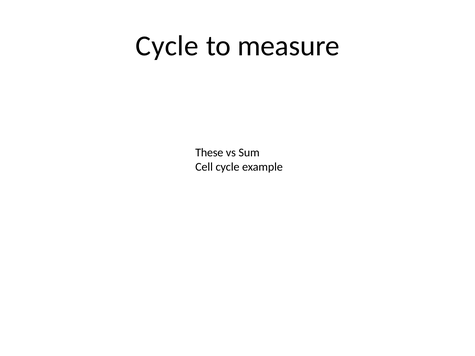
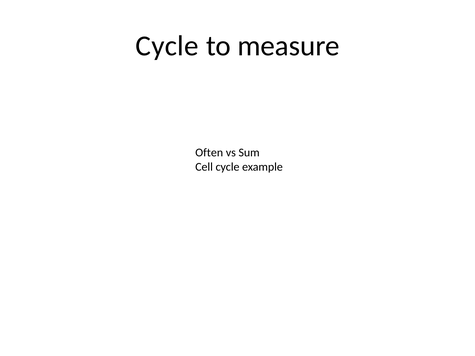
These: These -> Often (209, 153)
